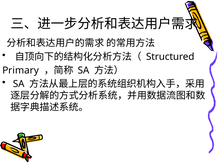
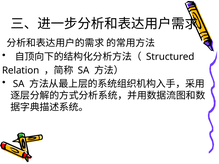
Primary: Primary -> Relation (21, 70)
